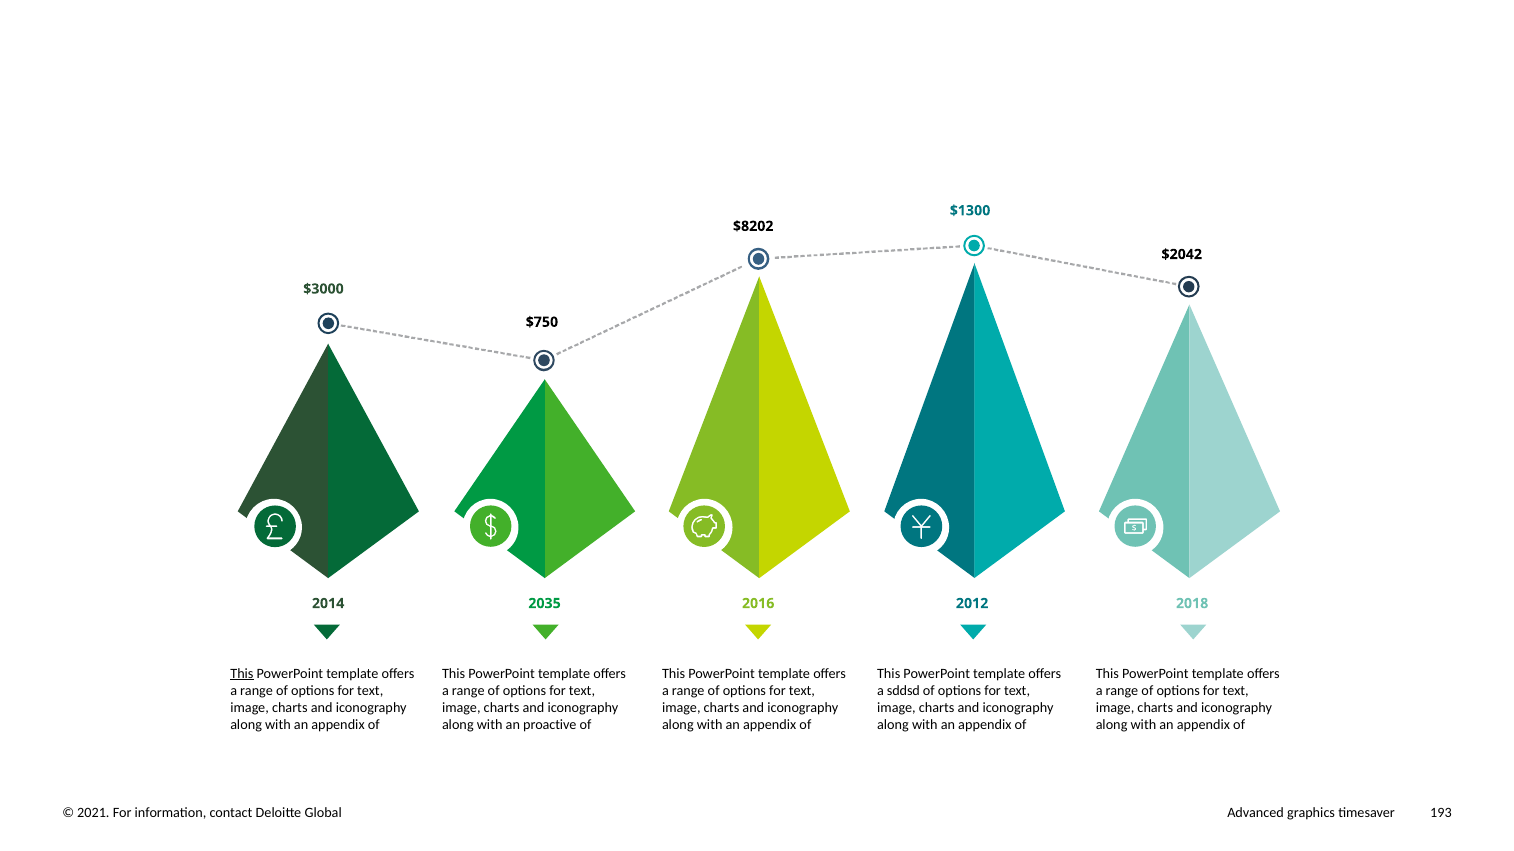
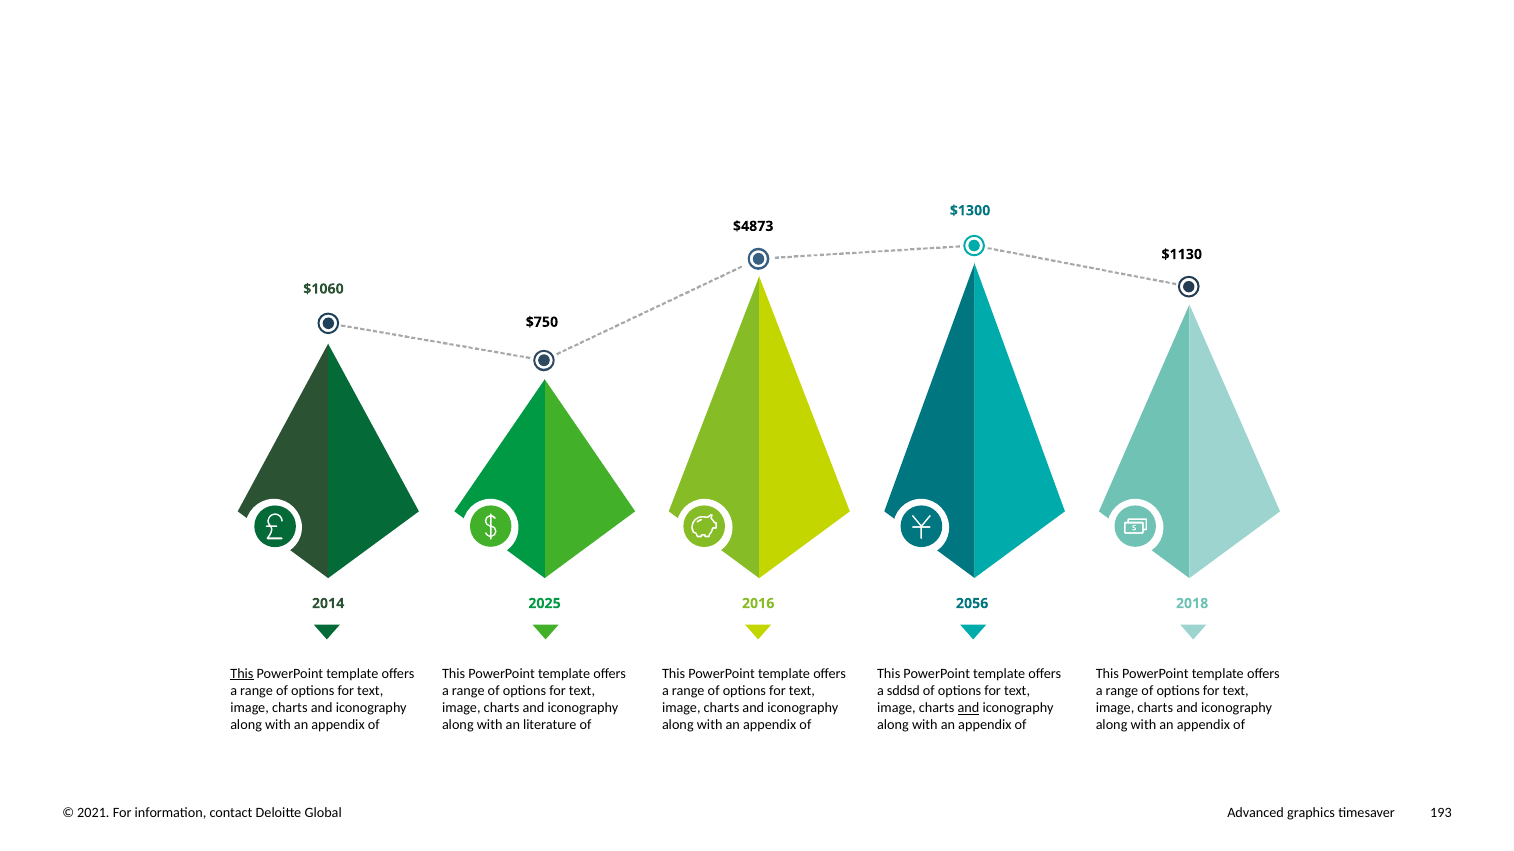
$8202: $8202 -> $4873 (753, 226)
$2042: $2042 -> $1130 (1182, 255)
$3000: $3000 -> $1060 (323, 289)
2035: 2035 -> 2025 (545, 604)
2012: 2012 -> 2056 (972, 604)
and underline: none -> present (969, 708)
proactive: proactive -> literature (550, 726)
